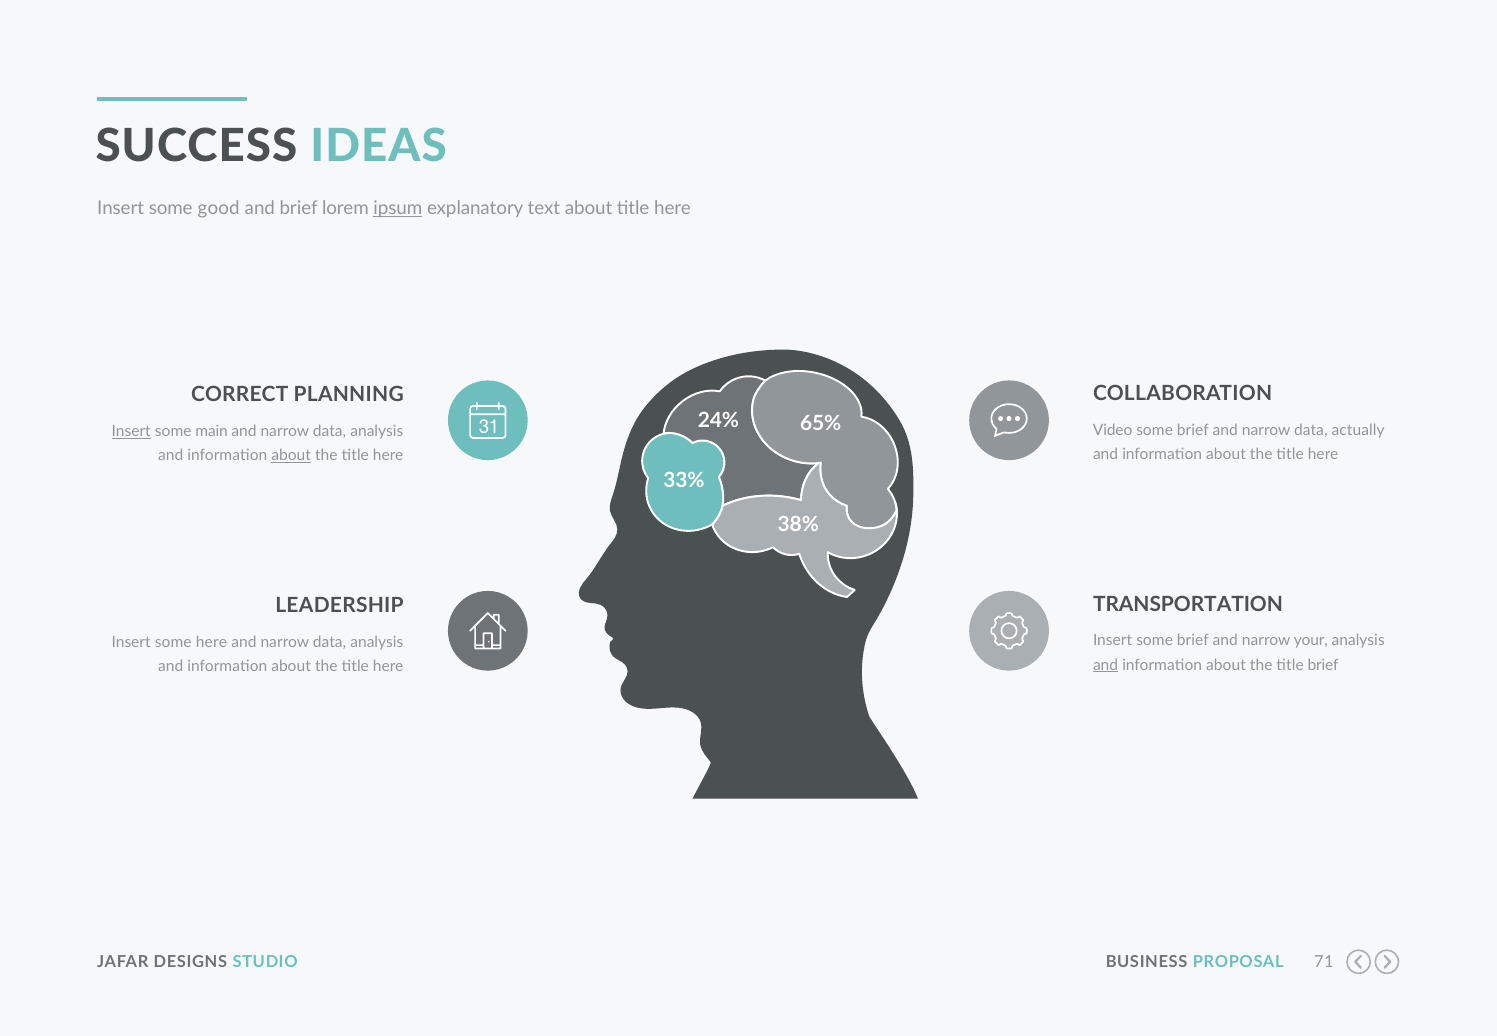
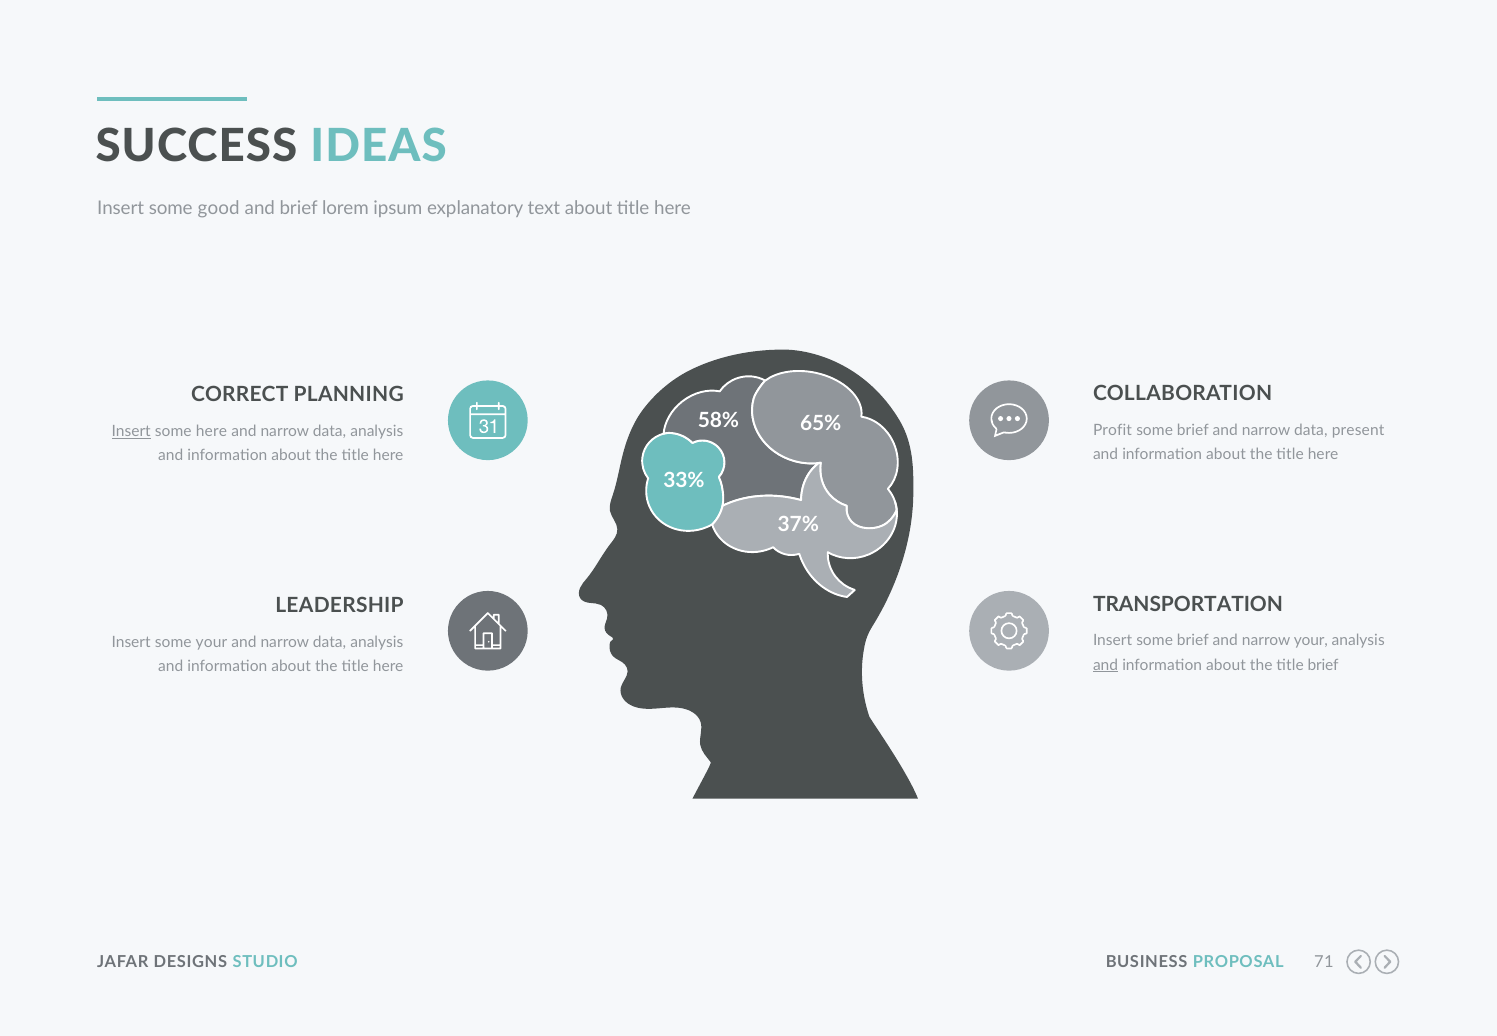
ipsum underline: present -> none (398, 208)
24%: 24% -> 58% (718, 421)
Video: Video -> Profit (1113, 430)
actually: actually -> present (1358, 430)
some main: main -> here (212, 432)
about underline: present -> none (291, 456)
38%: 38% -> 37% (798, 525)
some here: here -> your (212, 642)
